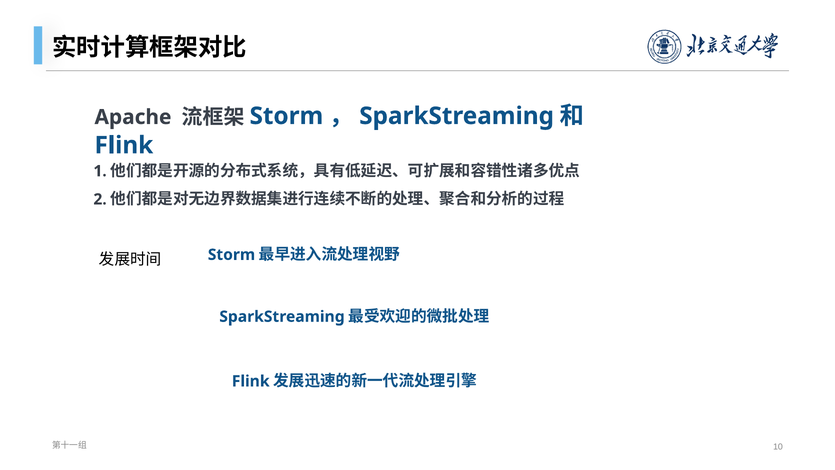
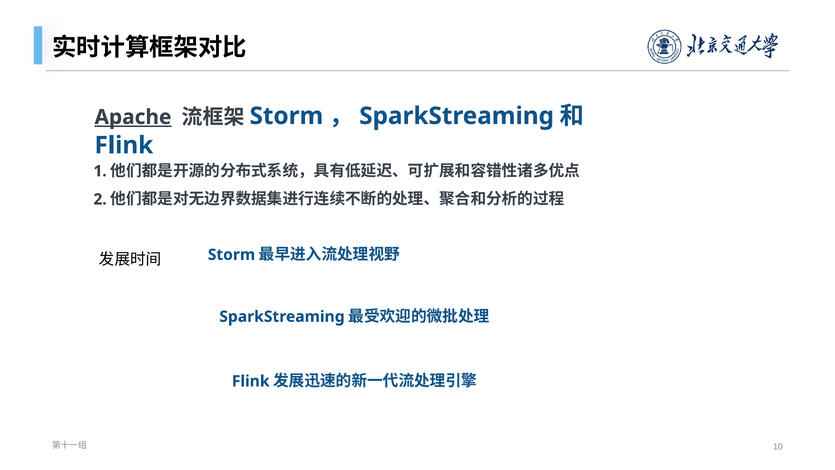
Apache underline: none -> present (133, 117)
